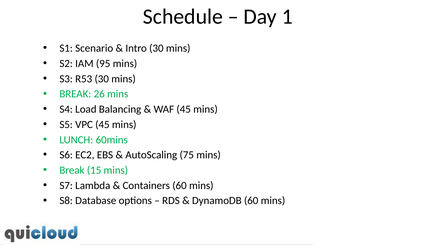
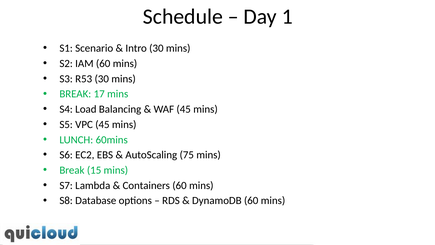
IAM 95: 95 -> 60 (103, 63)
26: 26 -> 17 (99, 94)
